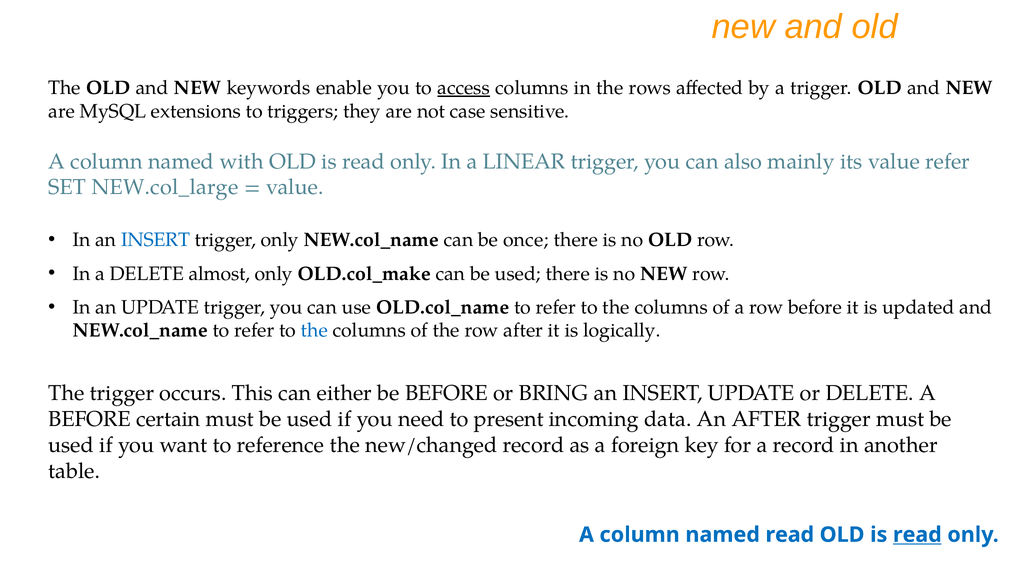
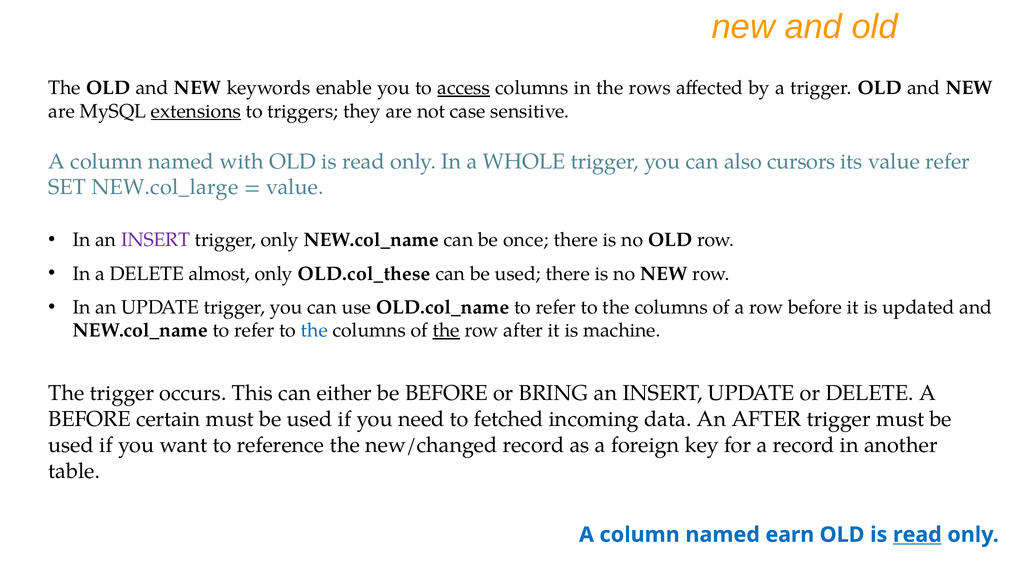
extensions underline: none -> present (196, 111)
LINEAR: LINEAR -> WHOLE (524, 162)
mainly: mainly -> cursors (801, 162)
INSERT colour: blue -> purple (156, 240)
OLD.col_make: OLD.col_make -> OLD.col_these (364, 274)
the underline: none -> present (446, 331)
logically: logically -> machine (622, 331)
present: present -> fetched (509, 419)
named read: read -> earn (790, 535)
